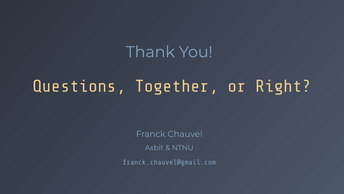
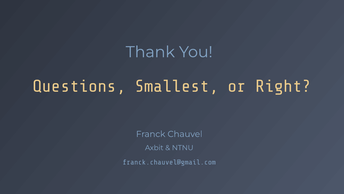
Together: Together -> Smallest (177, 86)
